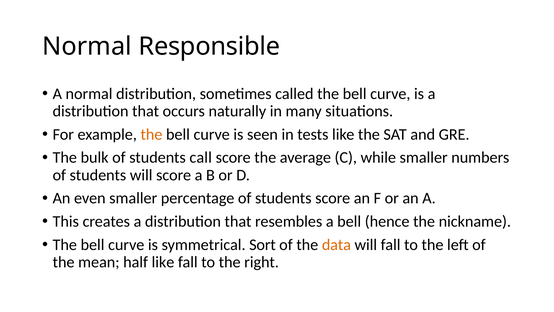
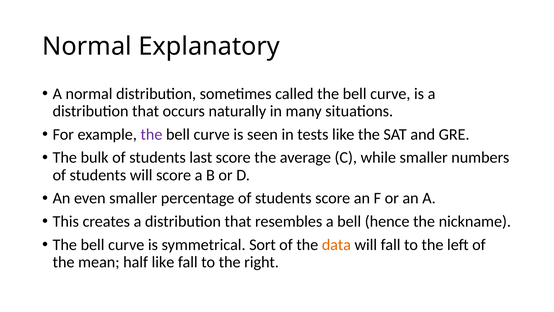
Responsible: Responsible -> Explanatory (209, 47)
the colour: orange -> purple (151, 134)
call: call -> last (201, 157)
